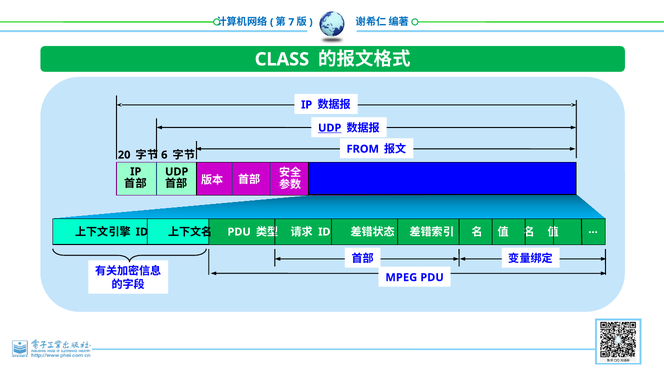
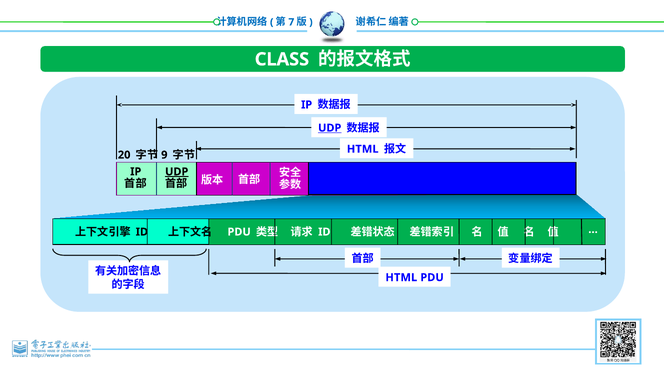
FROM: FROM -> HTML (363, 149)
6: 6 -> 9 (164, 155)
UDP underline: none -> present (177, 172)
MPEG: MPEG -> HTML (401, 277)
